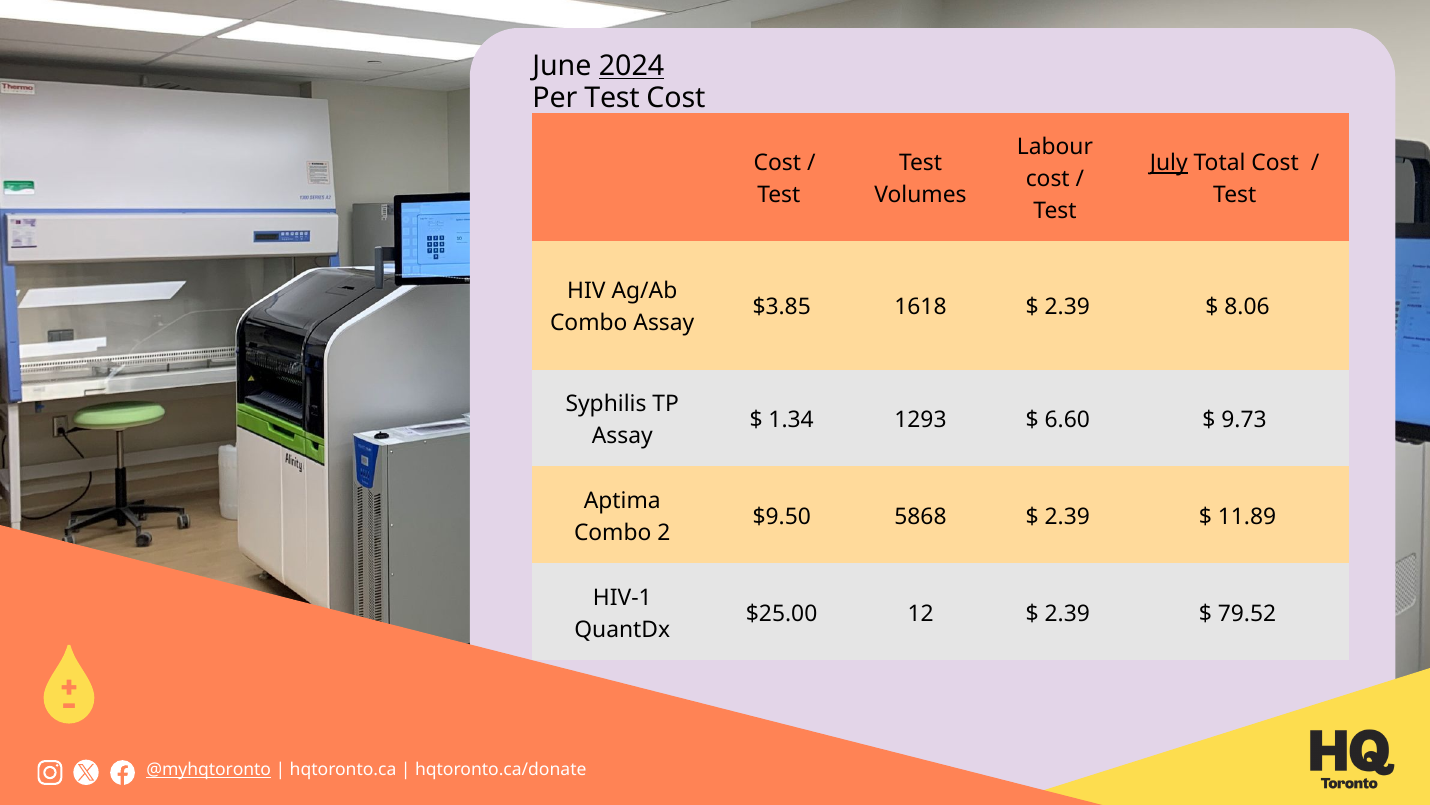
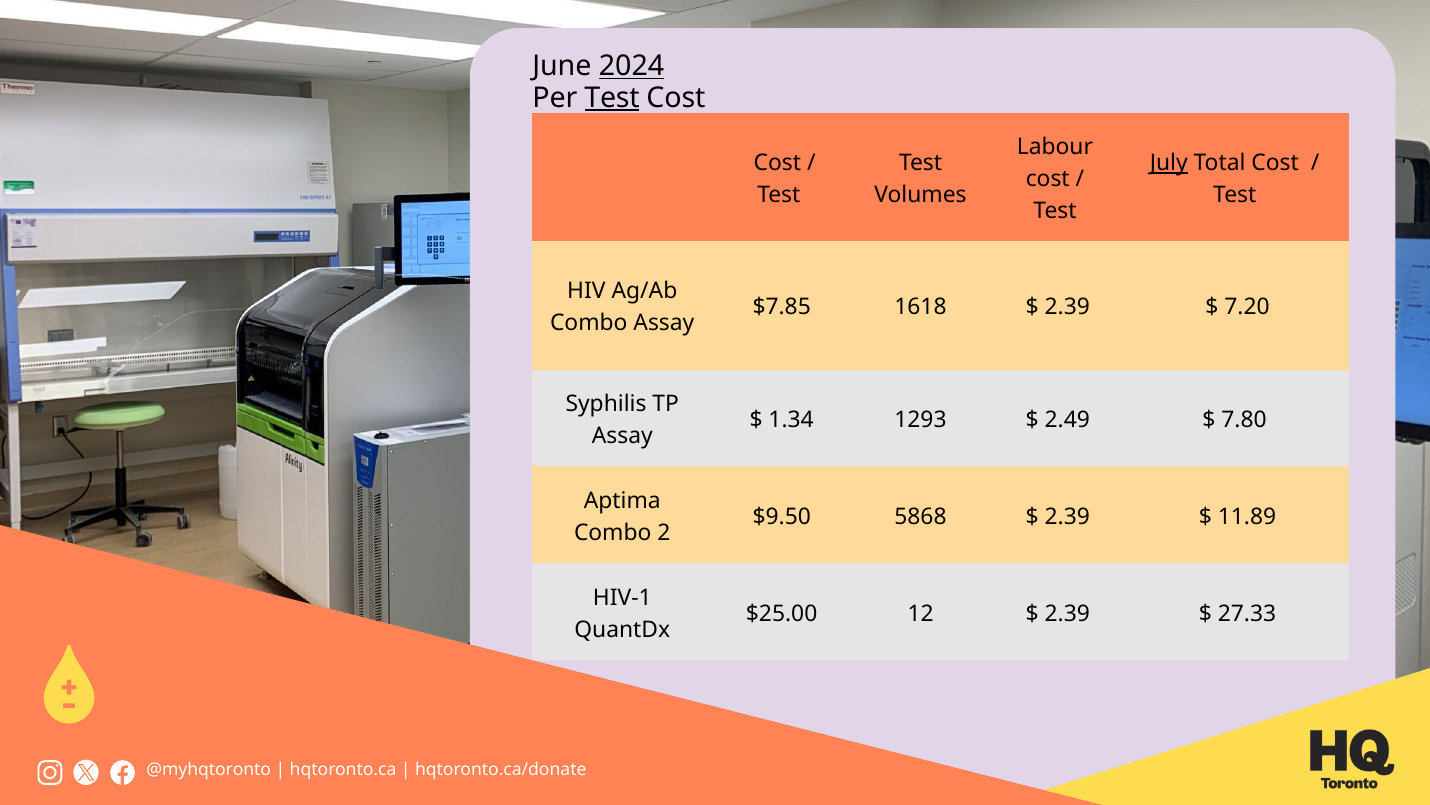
Test underline: none -> present (612, 98)
$3.85: $3.85 -> $7.85 (782, 307)
8.06: 8.06 -> 7.20 (1247, 307)
6.60: 6.60 -> 2.49 (1067, 419)
9.73: 9.73 -> 7.80 (1244, 419)
79.52: 79.52 -> 27.33 (1247, 613)
@myhqtoronto underline: present -> none (209, 770)
